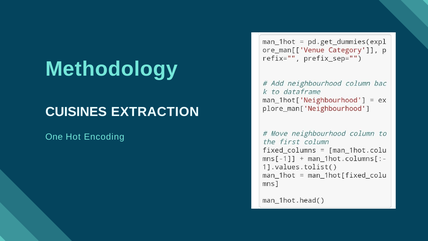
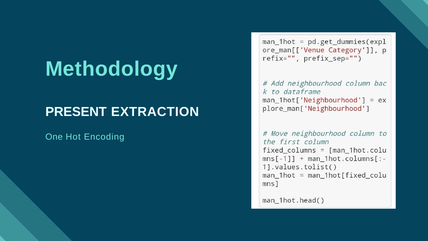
CUISINES: CUISINES -> PRESENT (76, 112)
